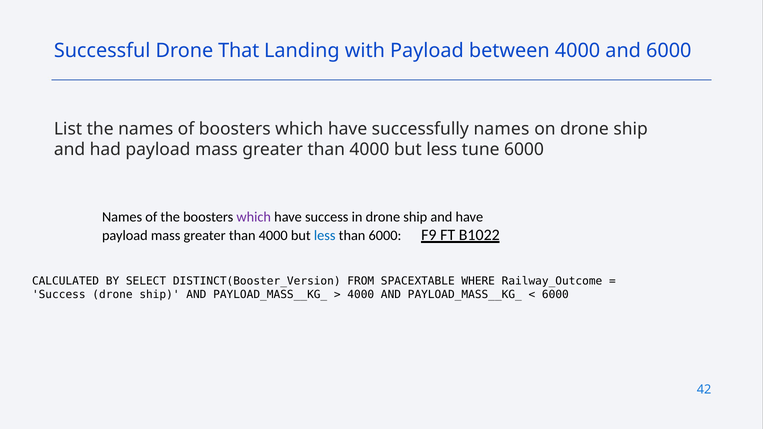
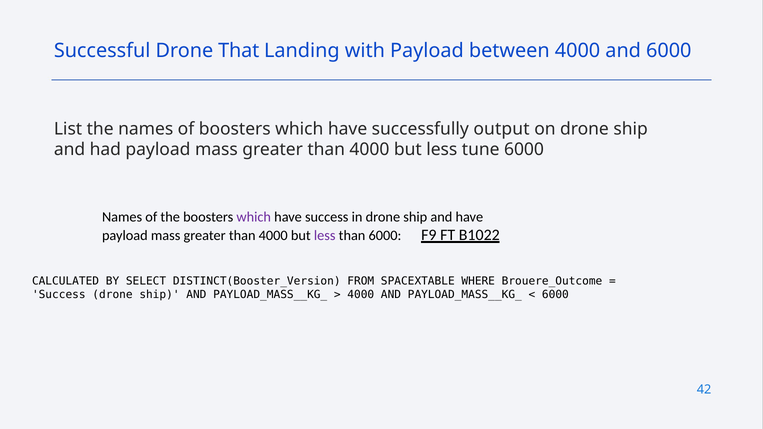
successfully names: names -> output (501, 129)
less colour: blue -> purple (325, 236)
Railway_Outcome: Railway_Outcome -> Brouere_Outcome (552, 281)
